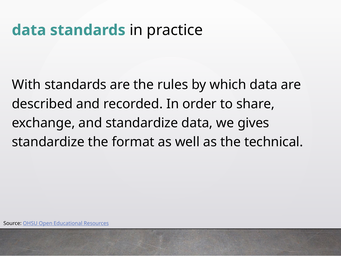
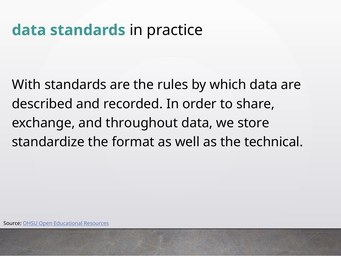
and standardize: standardize -> throughout (142, 123)
gives: gives -> store (253, 123)
